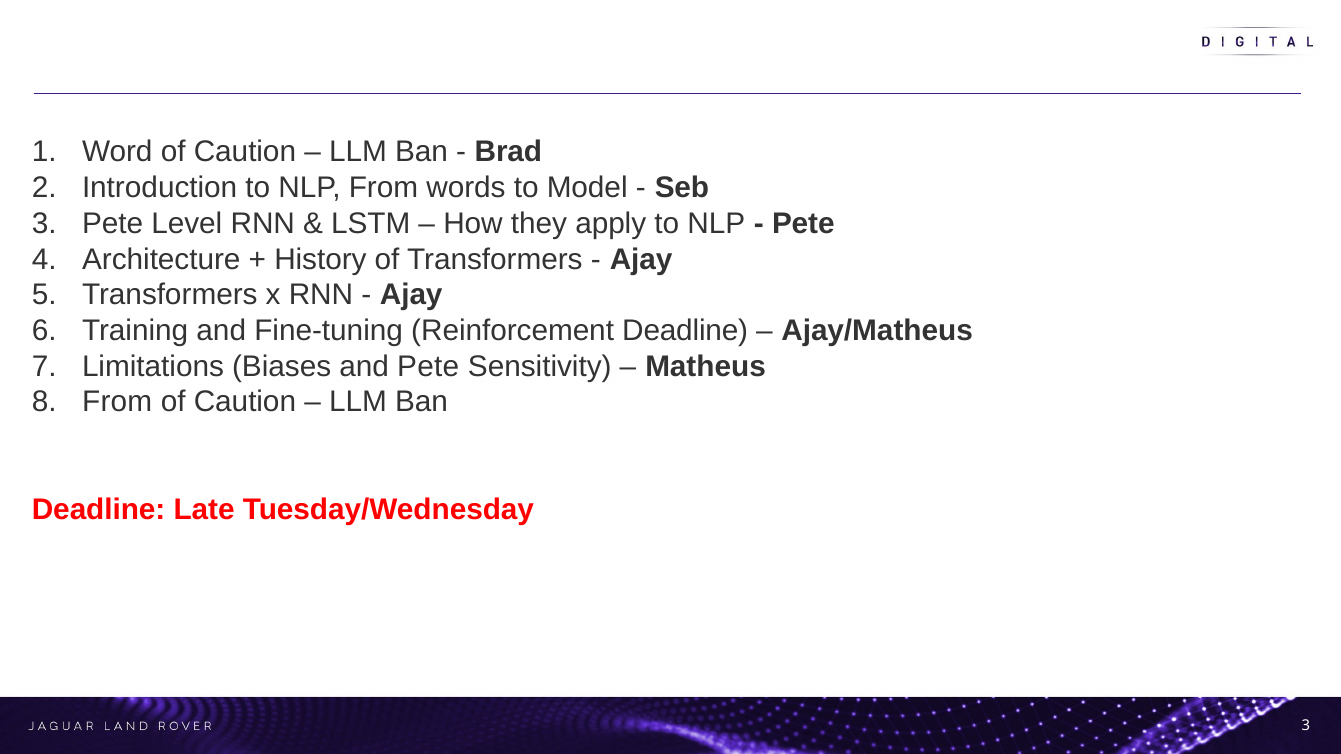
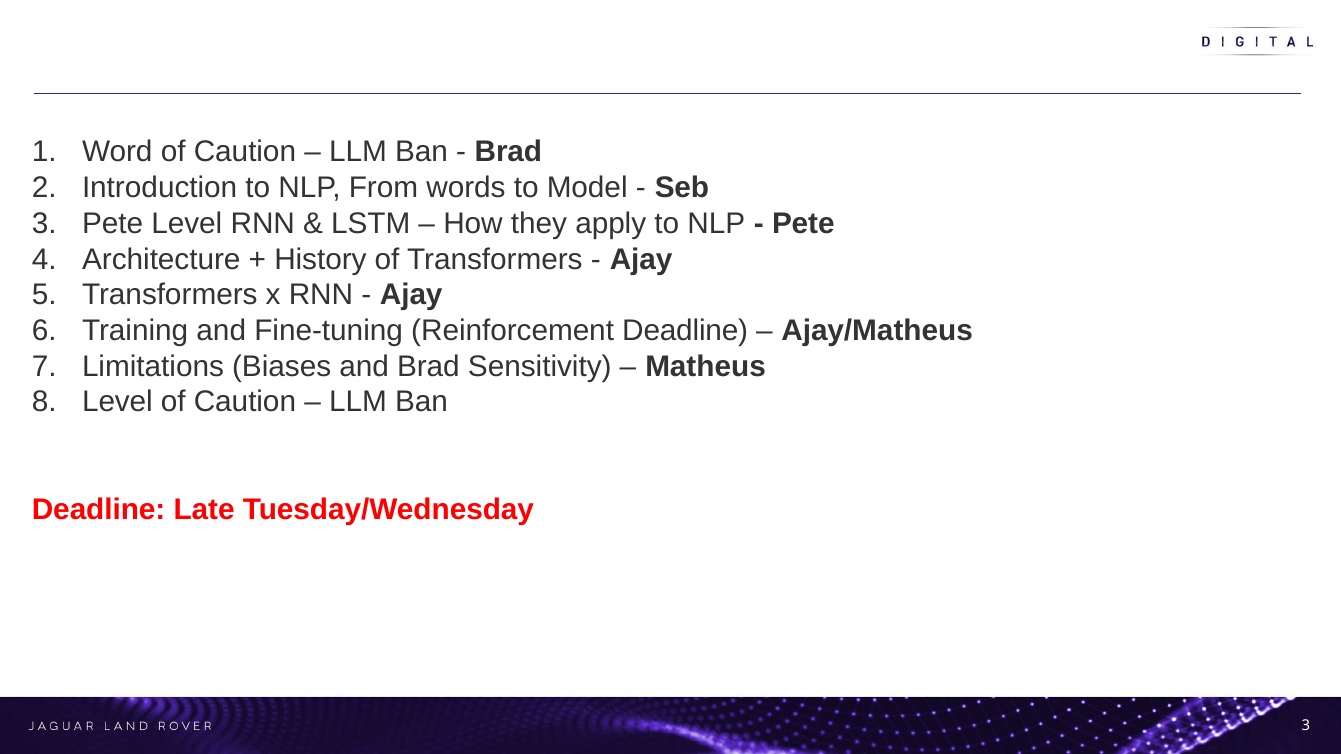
and Pete: Pete -> Brad (428, 367)
From: From -> Level (117, 402)
